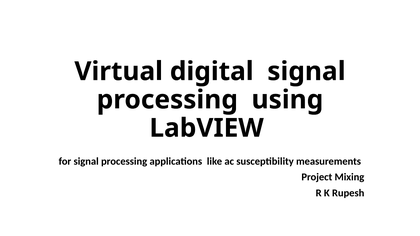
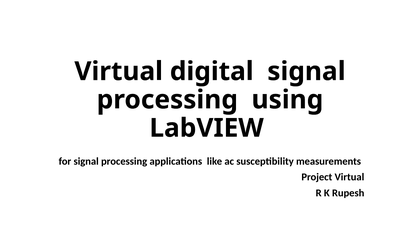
Project Mixing: Mixing -> Virtual (349, 177)
